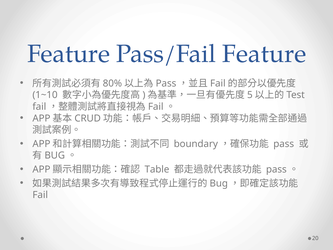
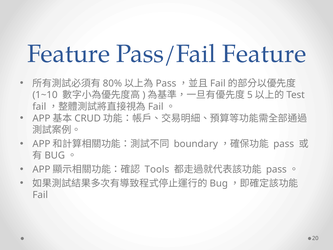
Table: Table -> Tools (157, 169)
